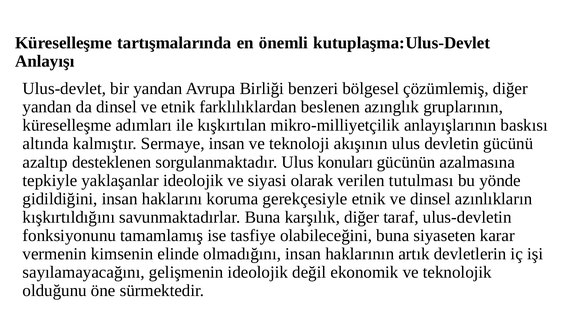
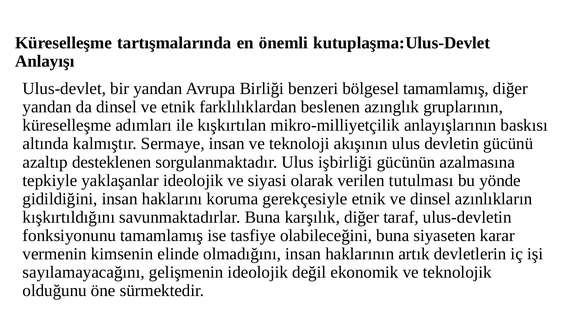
bölgesel çözümlemiş: çözümlemiş -> tamamlamış (446, 89)
konuları: konuları -> işbirliği (345, 162)
